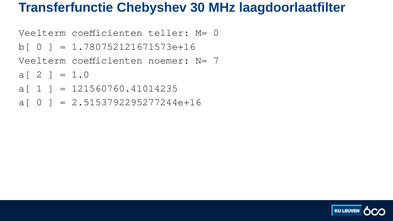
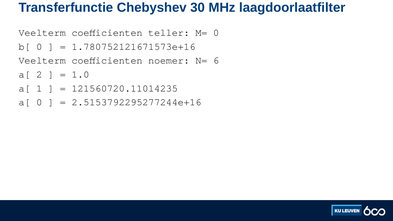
7: 7 -> 6 (216, 60)
121560760.41014235: 121560760.41014235 -> 121560720.11014235 (125, 88)
